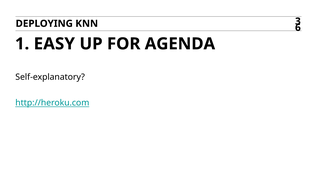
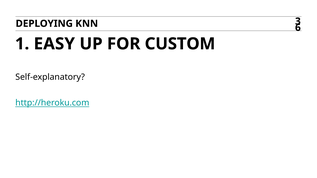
AGENDA: AGENDA -> CUSTOM (180, 44)
